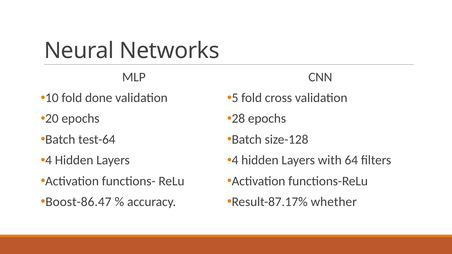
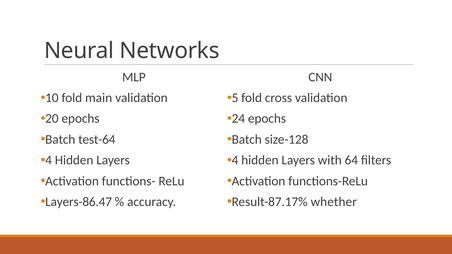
done: done -> main (99, 98)
28: 28 -> 24 (238, 119)
Boost-86.47: Boost-86.47 -> Layers-86.47 (79, 202)
